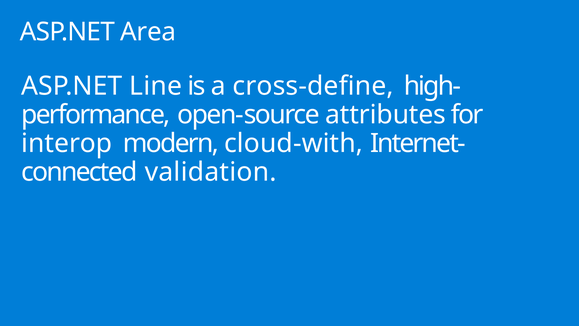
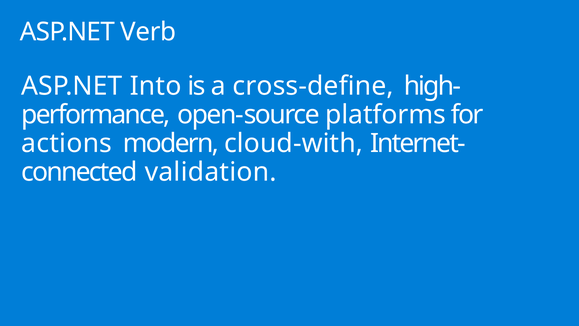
Area: Area -> Verb (148, 32)
Line: Line -> Into (156, 86)
attributes: attributes -> platforms (386, 115)
interop: interop -> actions (67, 143)
